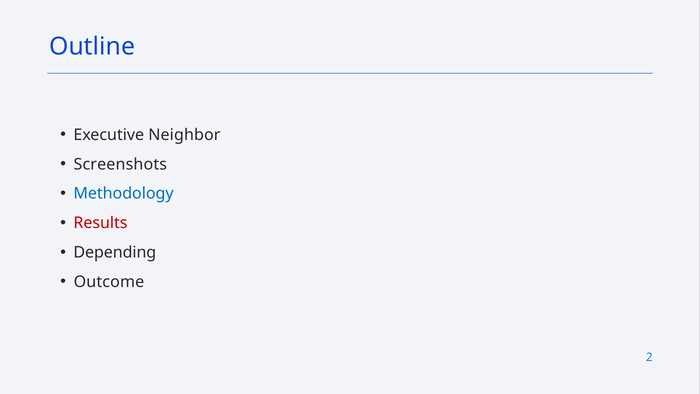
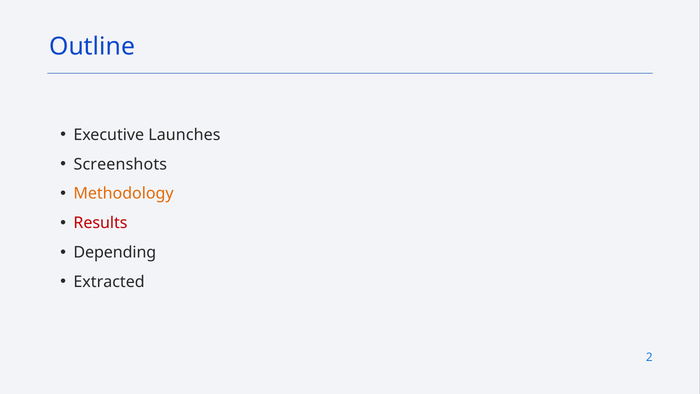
Neighbor: Neighbor -> Launches (184, 135)
Methodology colour: blue -> orange (124, 194)
Outcome: Outcome -> Extracted (109, 282)
